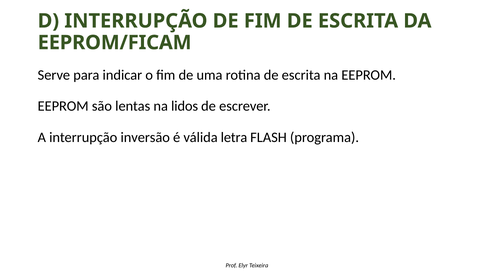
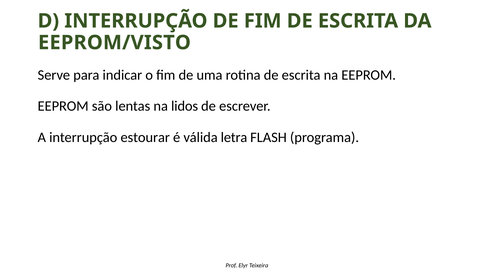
EEPROM/FICAM: EEPROM/FICAM -> EEPROM/VISTO (114, 43)
inversão: inversão -> estourar (145, 137)
